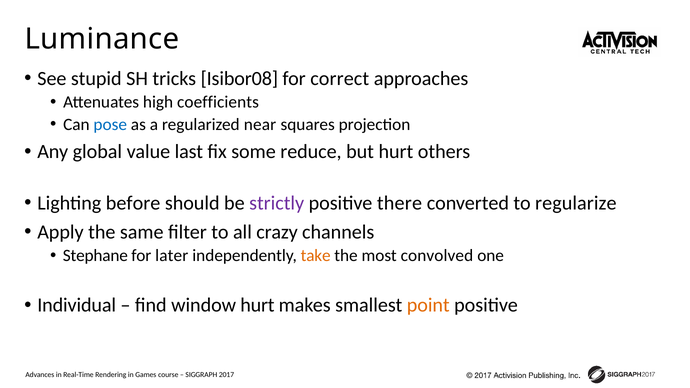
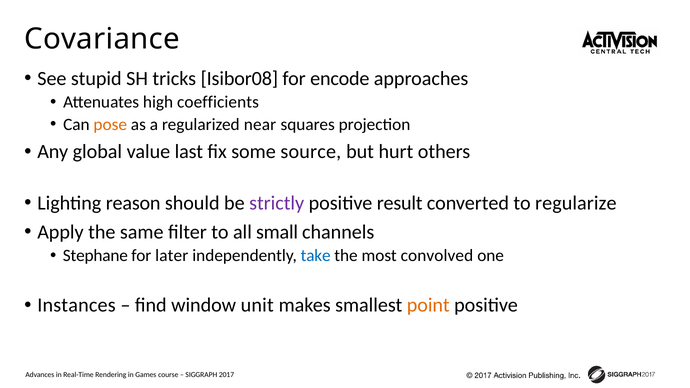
Luminance: Luminance -> Covariance (102, 39)
correct: correct -> encode (340, 79)
pose colour: blue -> orange (110, 125)
reduce: reduce -> source (311, 152)
before: before -> reason (133, 203)
there: there -> result (400, 203)
crazy: crazy -> small (277, 232)
take colour: orange -> blue (316, 256)
Individual: Individual -> Instances (76, 305)
window hurt: hurt -> unit (257, 305)
